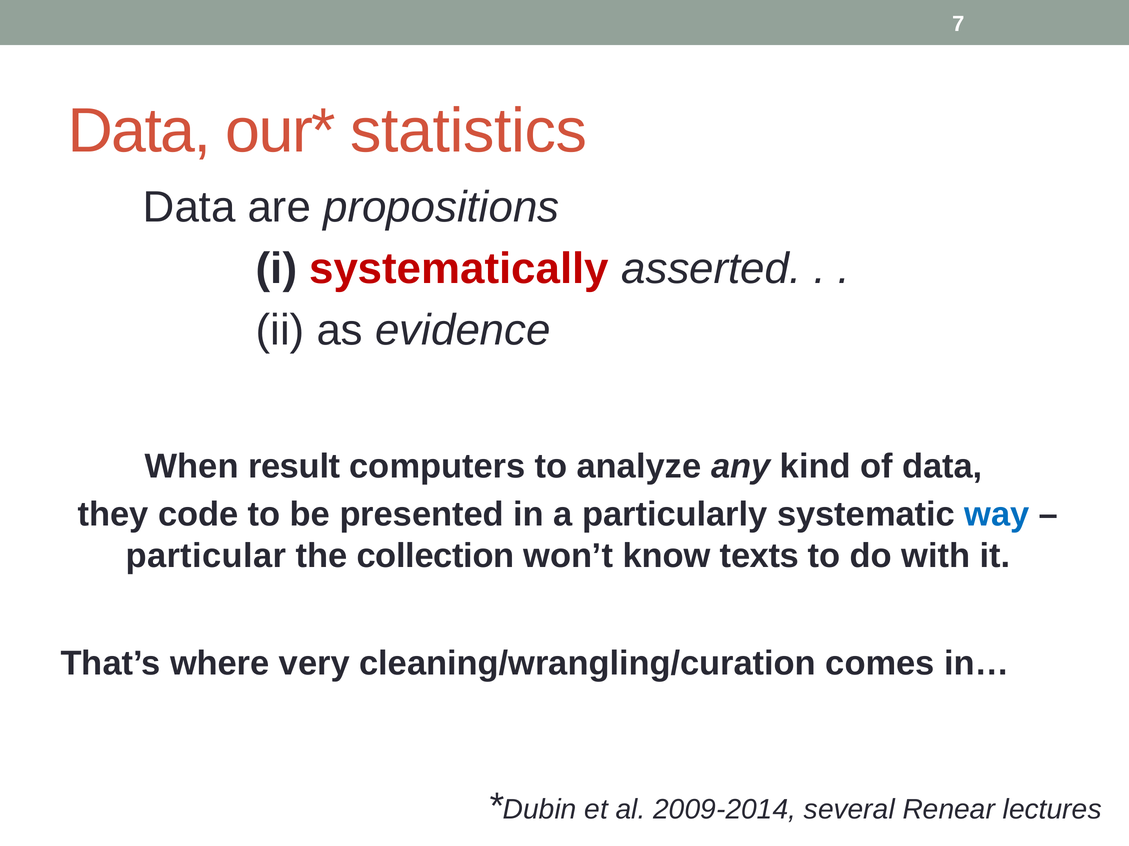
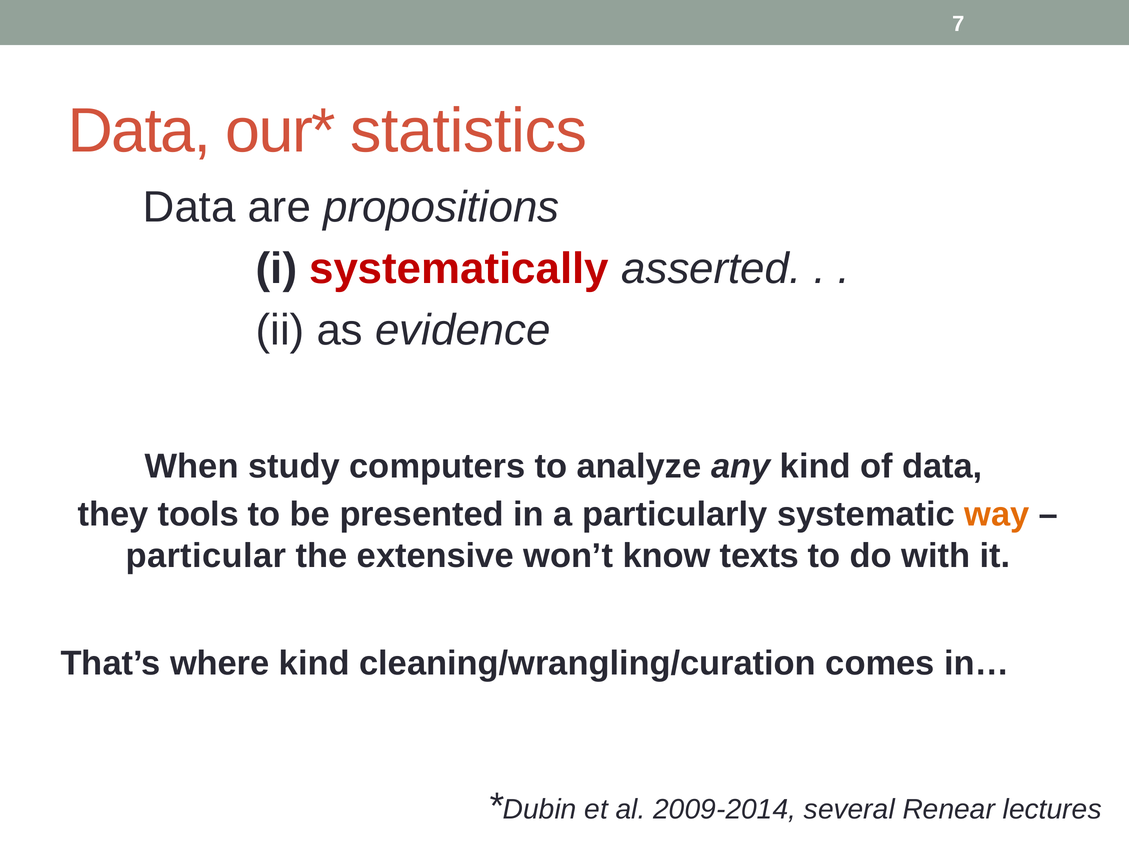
result: result -> study (294, 467)
code: code -> tools (198, 515)
way colour: blue -> orange (997, 515)
collection: collection -> extensive (435, 556)
where very: very -> kind (314, 664)
